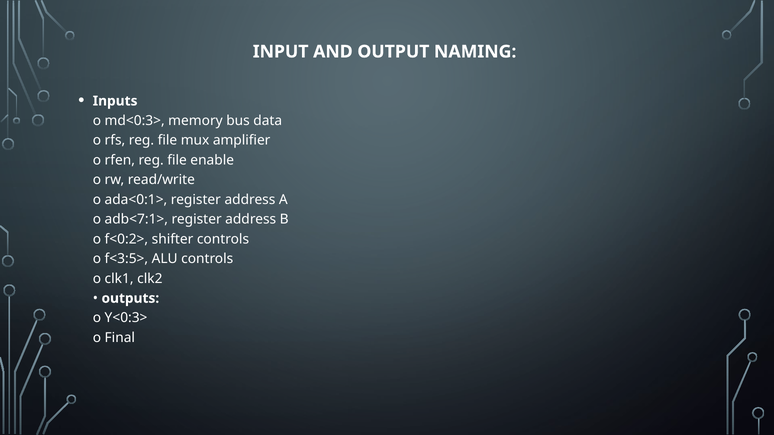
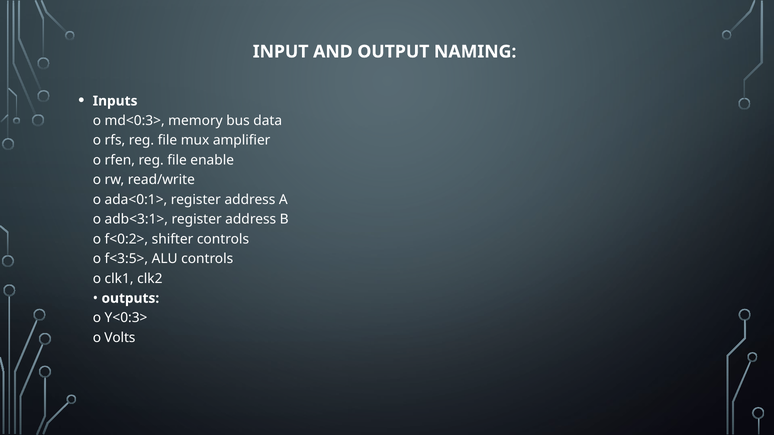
adb<7:1>: adb<7:1> -> adb<3:1> (136, 220)
Final: Final -> Volts (120, 338)
